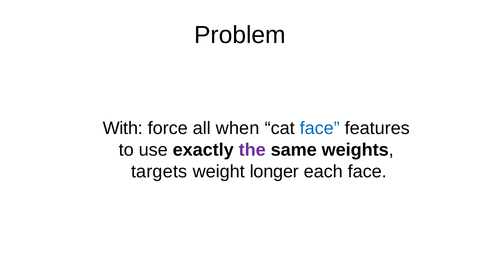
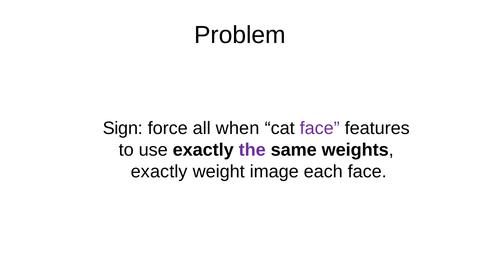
With: With -> Sign (123, 128)
face colour: blue -> purple (320, 128)
targets: targets -> exactly (159, 172)
longer: longer -> image (274, 172)
